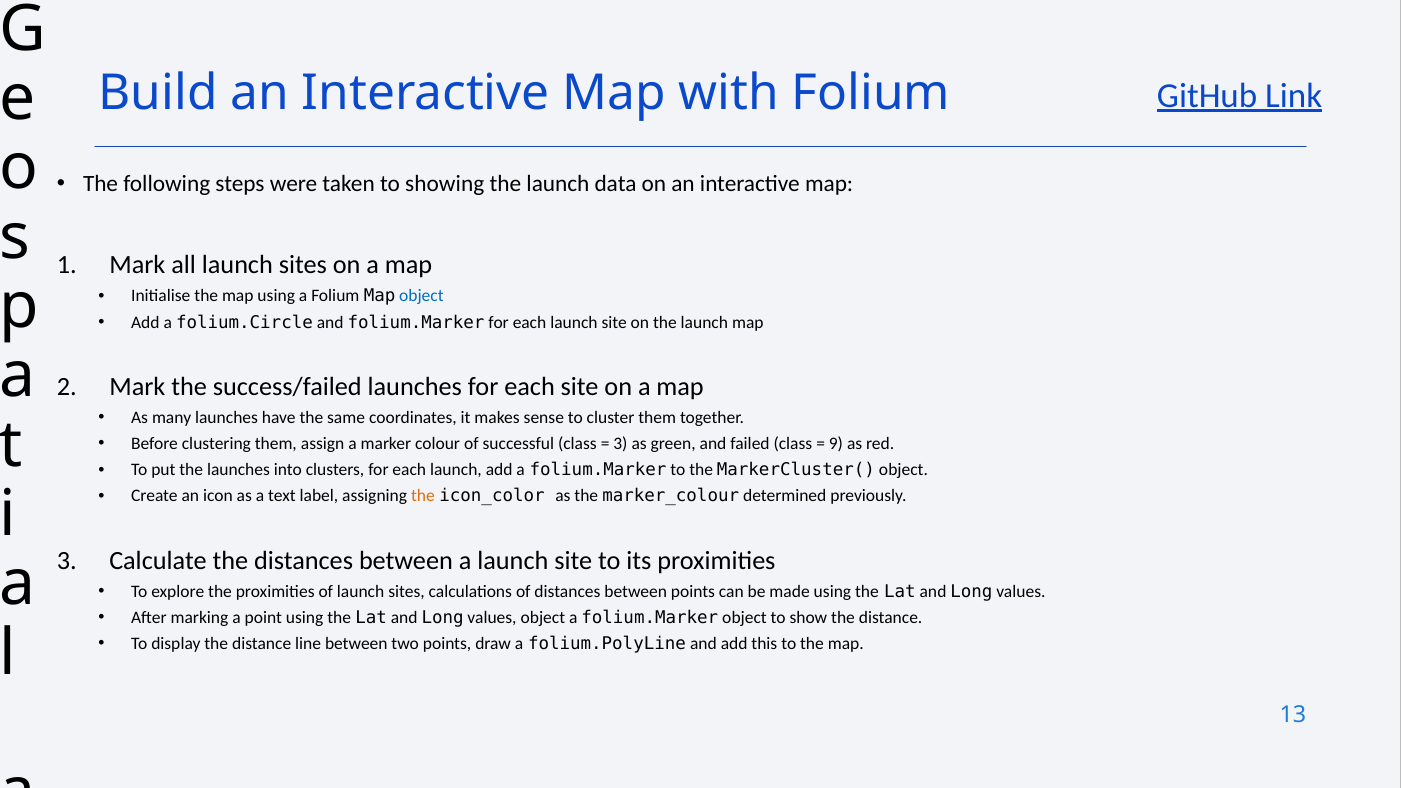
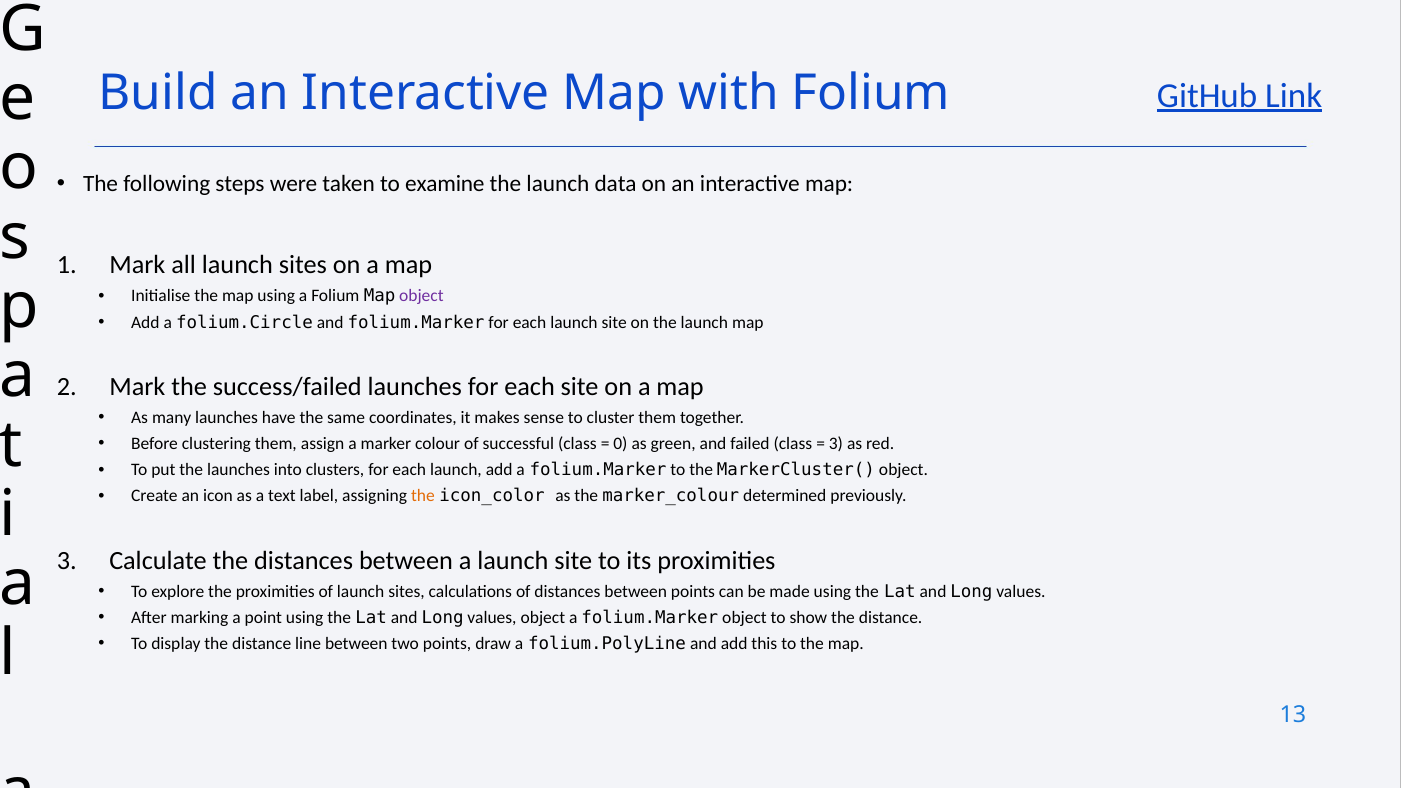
showing: showing -> examine (445, 184)
object colour: blue -> purple (421, 296)
3: 3 -> 0 (620, 444)
9: 9 -> 3 (836, 444)
